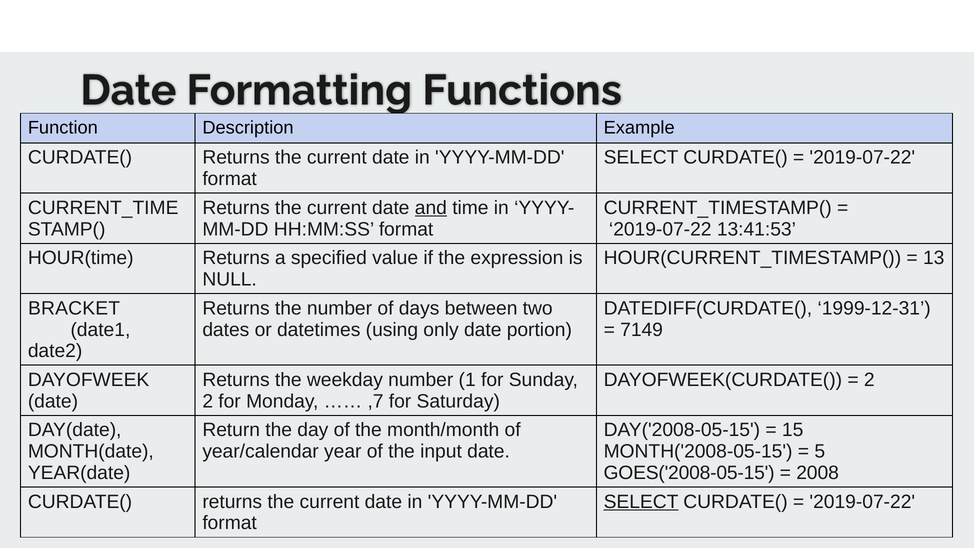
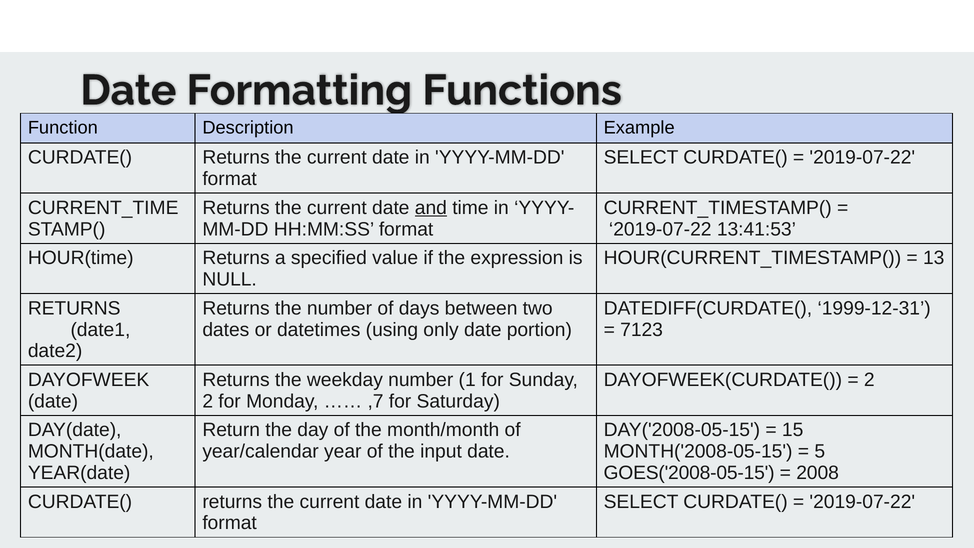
BRACKET: BRACKET -> RETURNS (74, 308)
7149: 7149 -> 7123 (642, 330)
SELECT underline: present -> none (641, 502)
